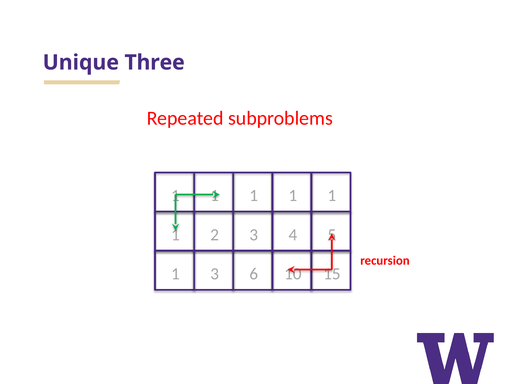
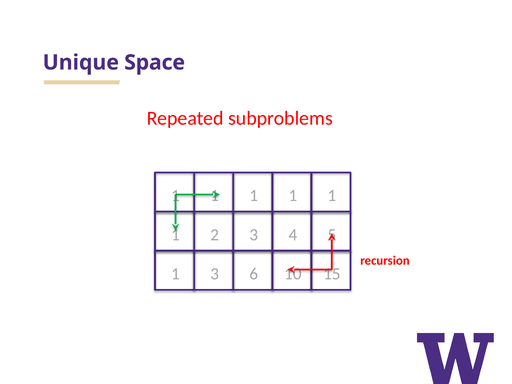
Three: Three -> Space (155, 63)
